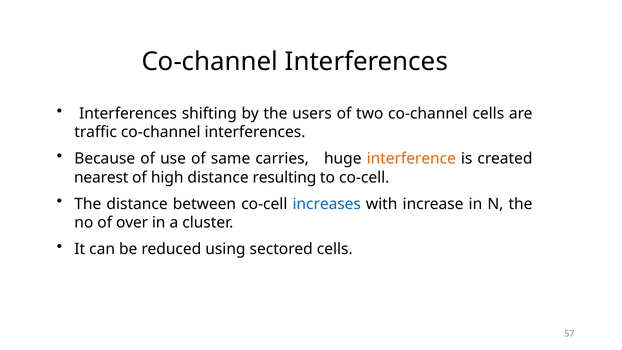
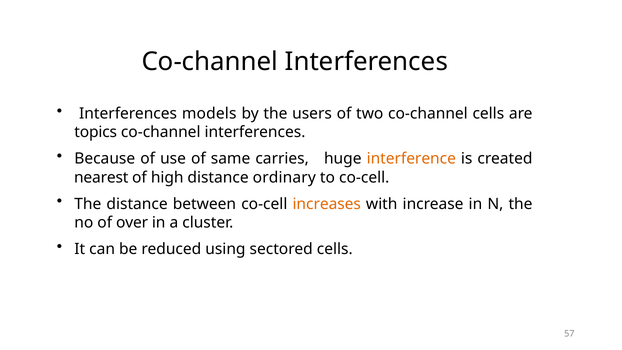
shifting: shifting -> models (209, 114)
traffic: traffic -> topics (96, 132)
resulting: resulting -> ordinary (284, 177)
increases colour: blue -> orange (327, 204)
